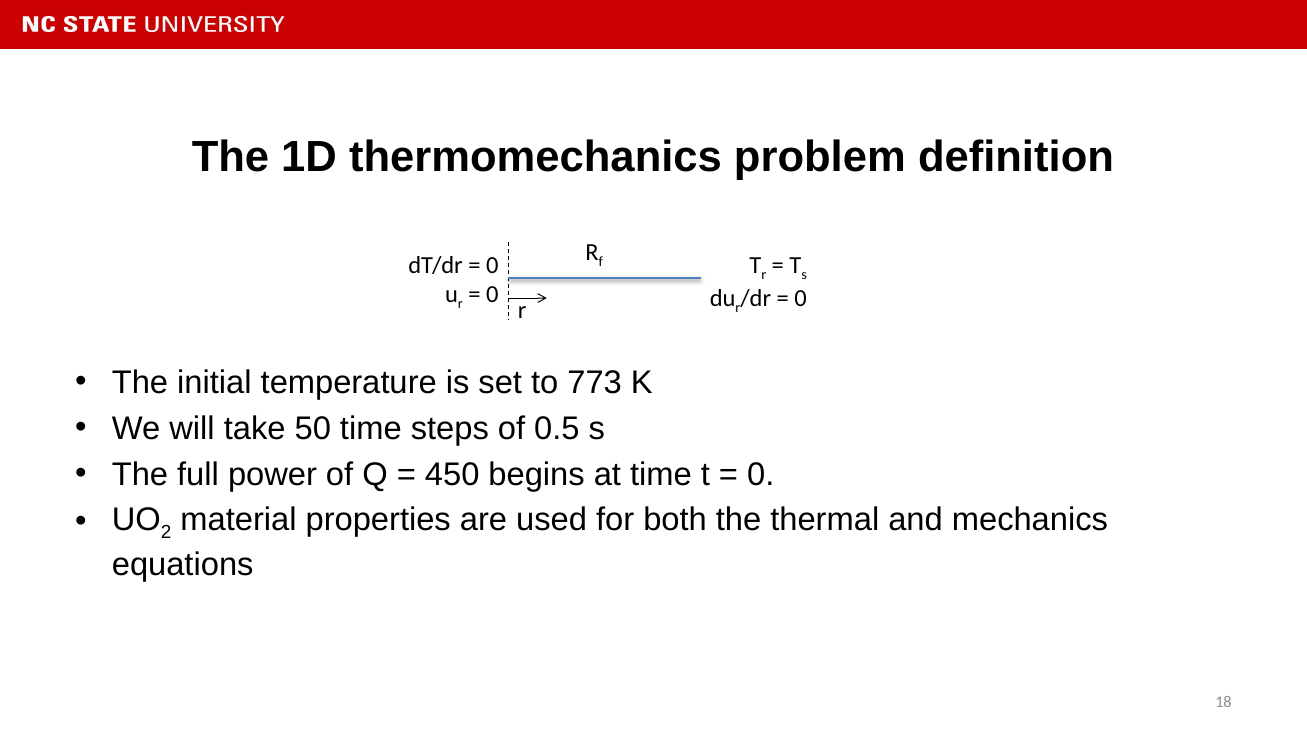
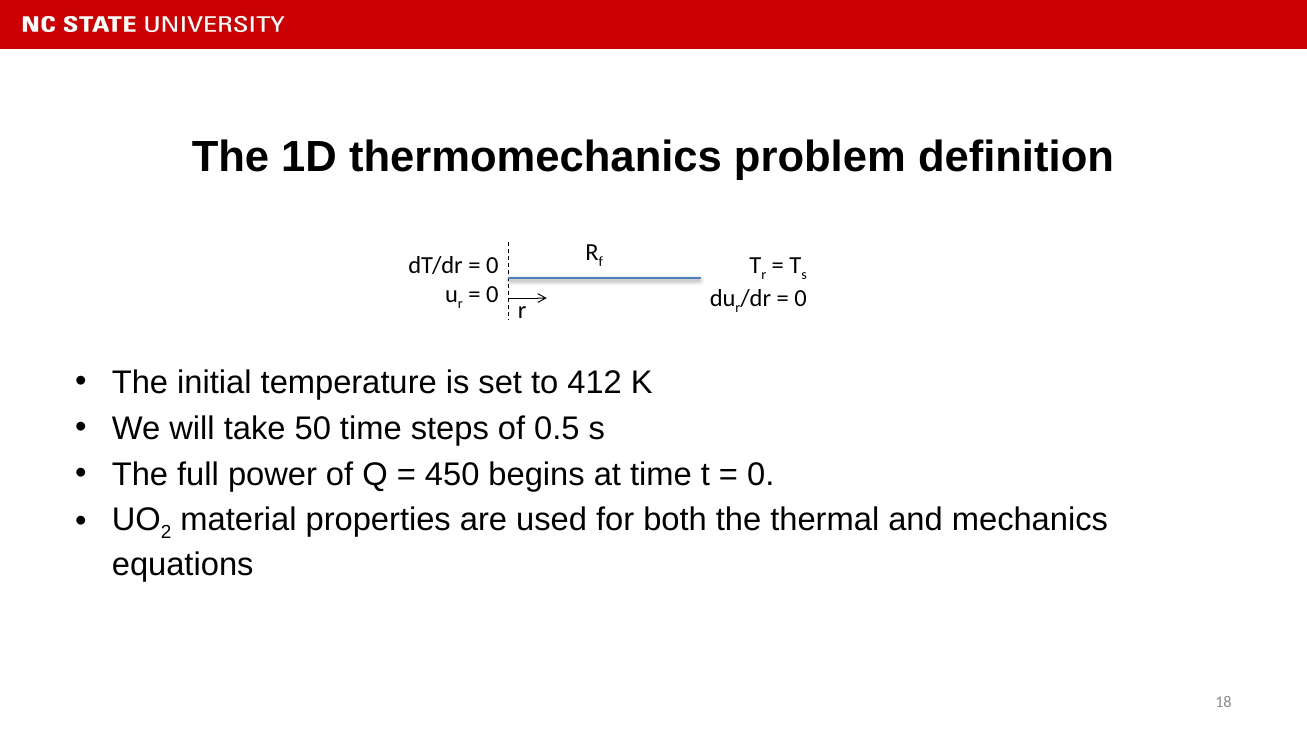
773: 773 -> 412 (595, 383)
